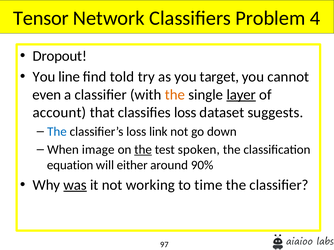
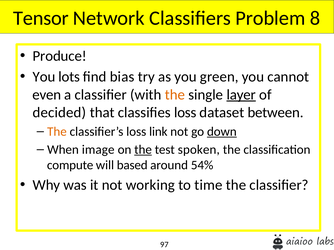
4: 4 -> 8 (315, 18)
Dropout: Dropout -> Produce (60, 56)
line: line -> lots (69, 77)
told: told -> bias (122, 77)
target: target -> green (219, 77)
account: account -> decided (59, 113)
suggests: suggests -> between (276, 113)
The colour: blue -> orange (57, 132)
down underline: none -> present (222, 132)
equation: equation -> compute (70, 166)
either: either -> based (132, 166)
90%: 90% -> 54% (202, 166)
was underline: present -> none (75, 185)
